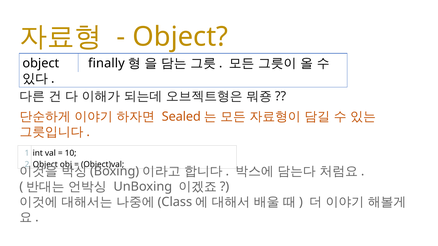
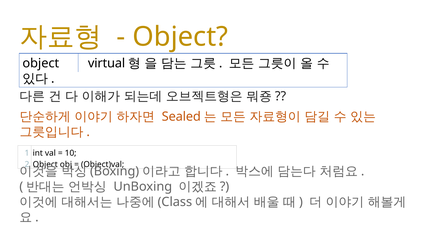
finally: finally -> virtual (107, 64)
